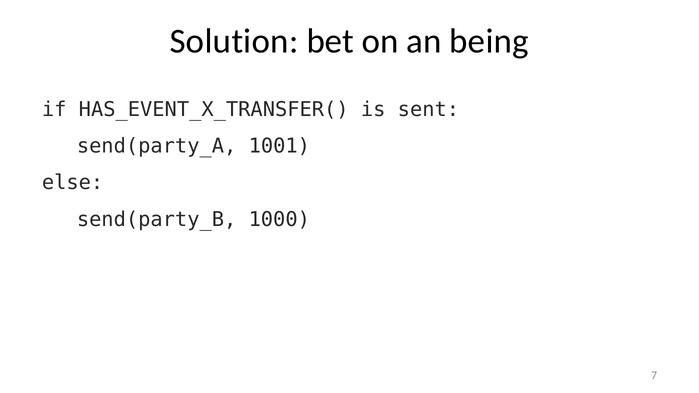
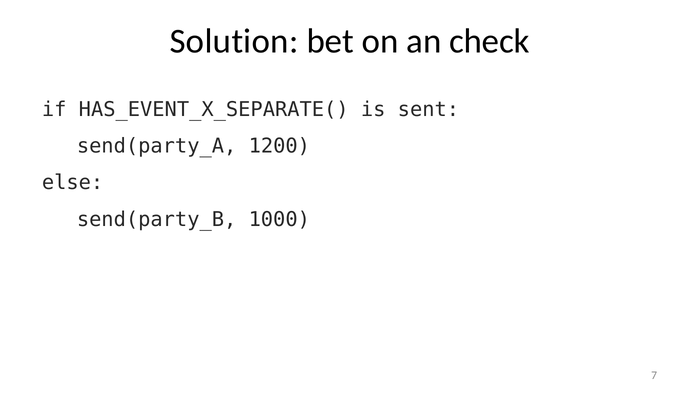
being: being -> check (489, 41)
HAS_EVENT_X_TRANSFER(: HAS_EVENT_X_TRANSFER( -> HAS_EVENT_X_SEPARATE( (214, 109)
1001: 1001 -> 1200 (279, 146)
